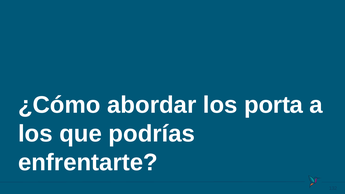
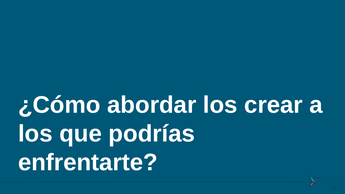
porta: porta -> crear (274, 105)
